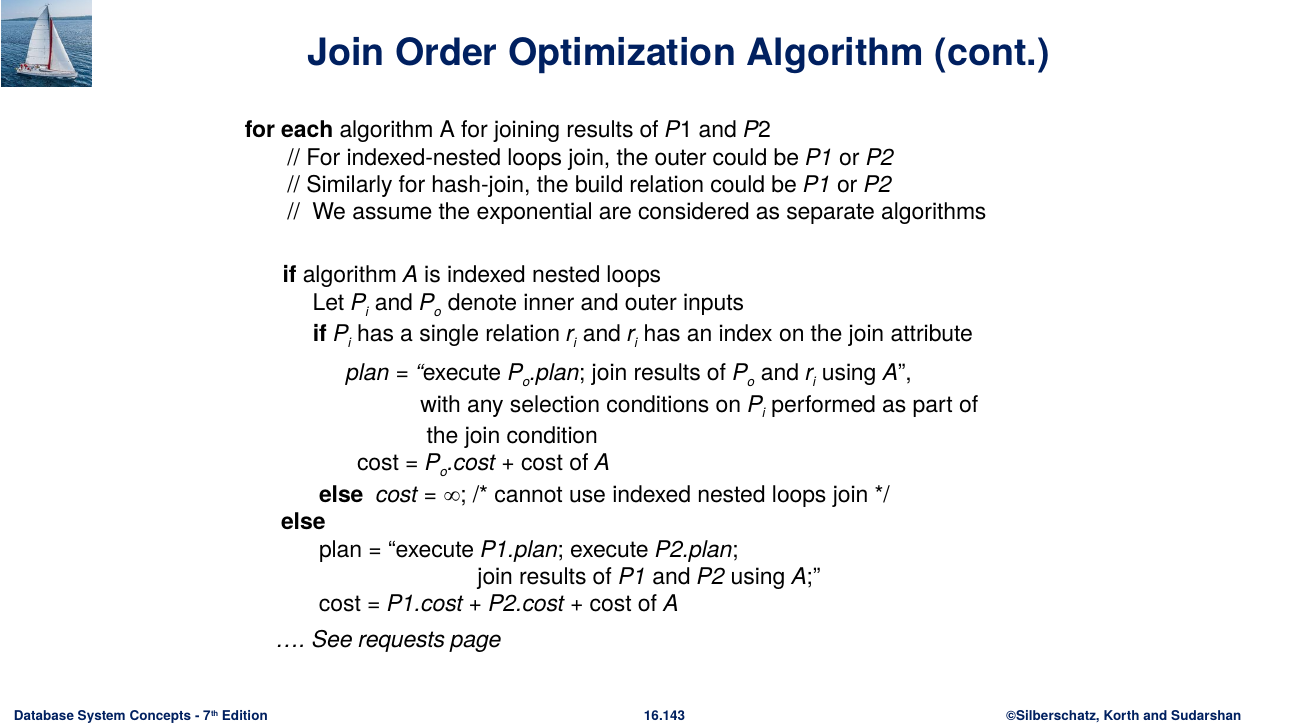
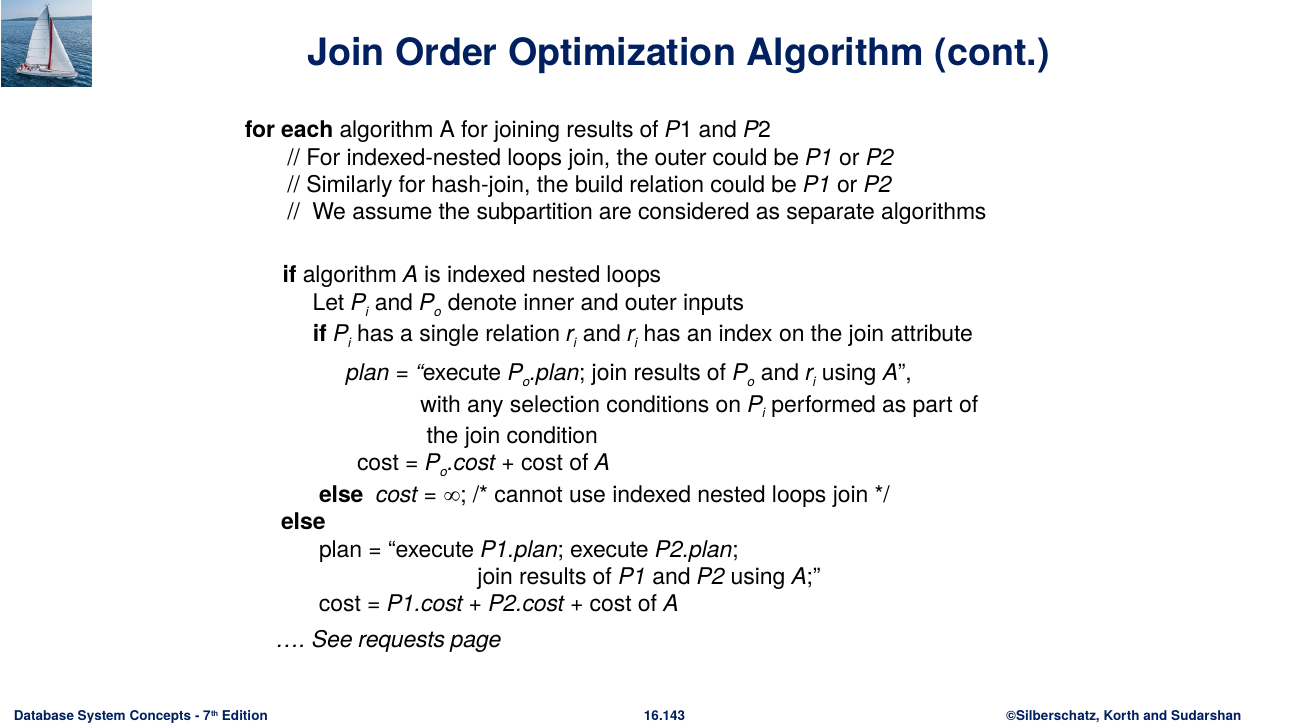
exponential: exponential -> subpartition (535, 212)
